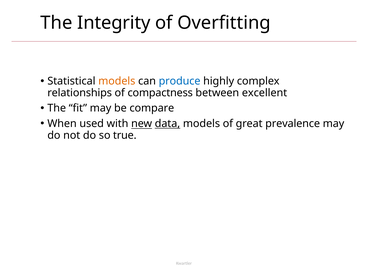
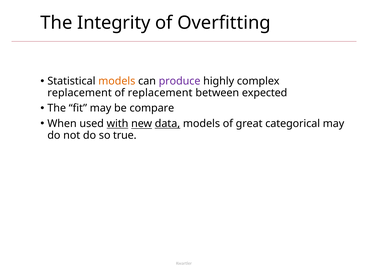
produce colour: blue -> purple (180, 81)
relationships: relationships -> replacement (80, 93)
of compactness: compactness -> replacement (160, 93)
excellent: excellent -> expected (265, 93)
with underline: none -> present (117, 124)
prevalence: prevalence -> categorical (293, 124)
